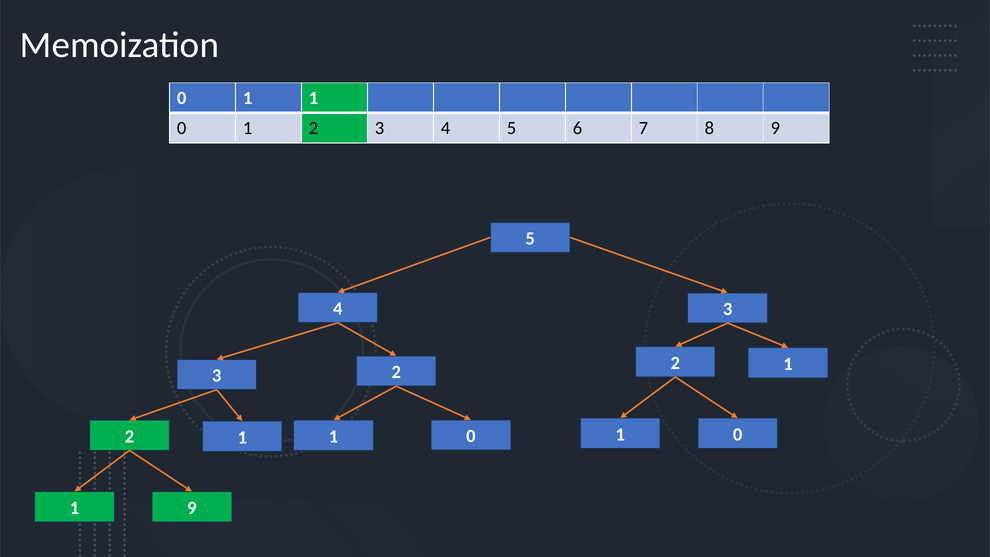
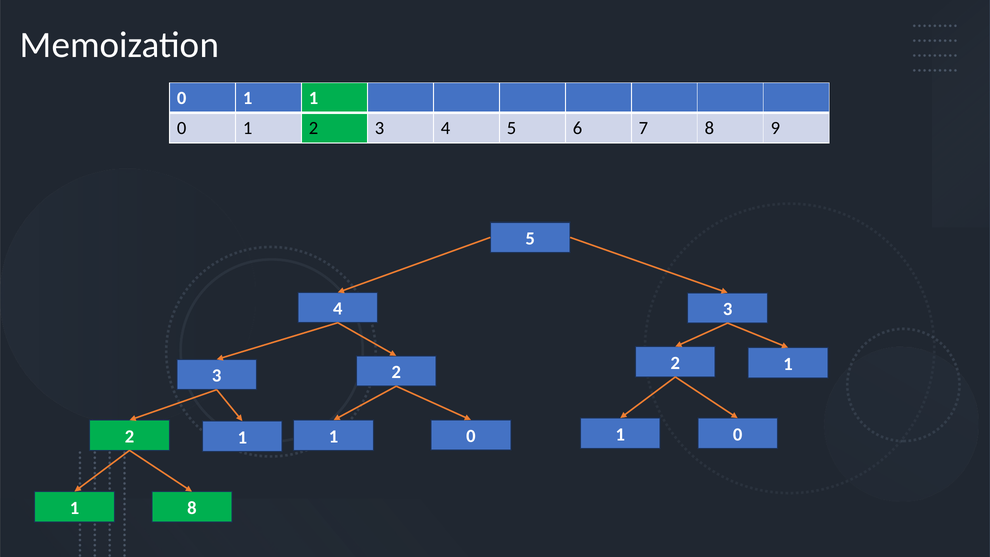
1 9: 9 -> 8 (192, 508)
